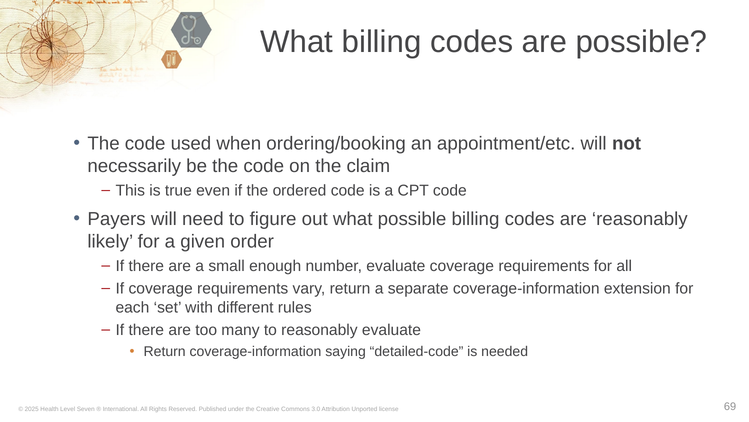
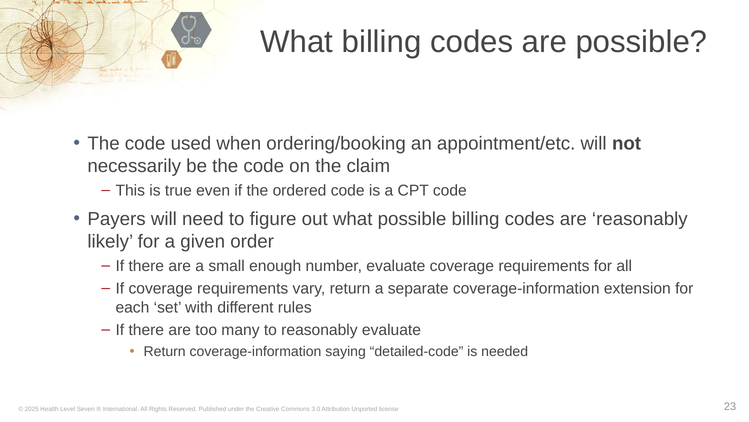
69: 69 -> 23 (730, 406)
